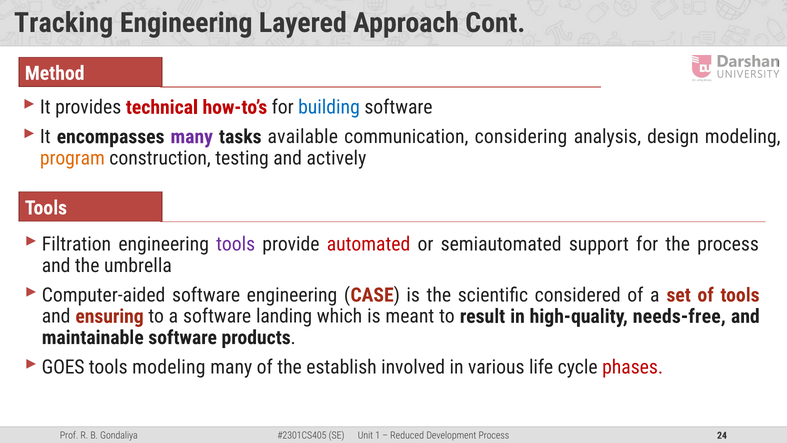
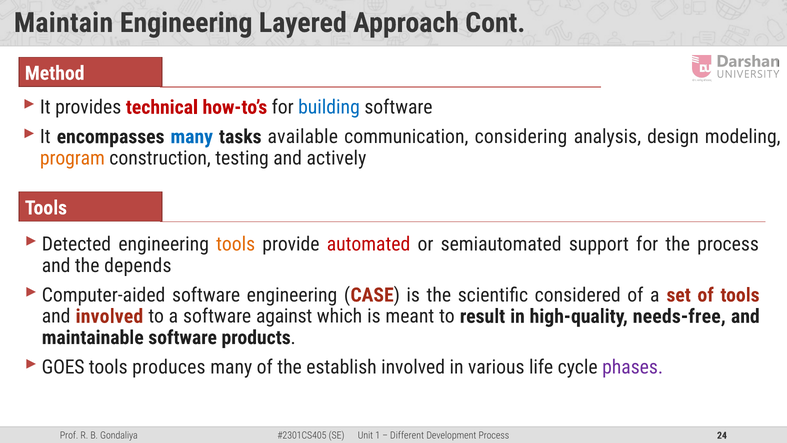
Tracking: Tracking -> Maintain (64, 23)
many colour: purple -> blue (192, 137)
Filtration: Filtration -> Detected (76, 244)
tools colour: purple -> orange (236, 244)
umbrella: umbrella -> depends (138, 265)
and ensuring: ensuring -> involved (109, 316)
landing: landing -> against (284, 316)
tools modeling: modeling -> produces (169, 367)
phases colour: red -> purple (633, 367)
Reduced: Reduced -> Different (407, 435)
